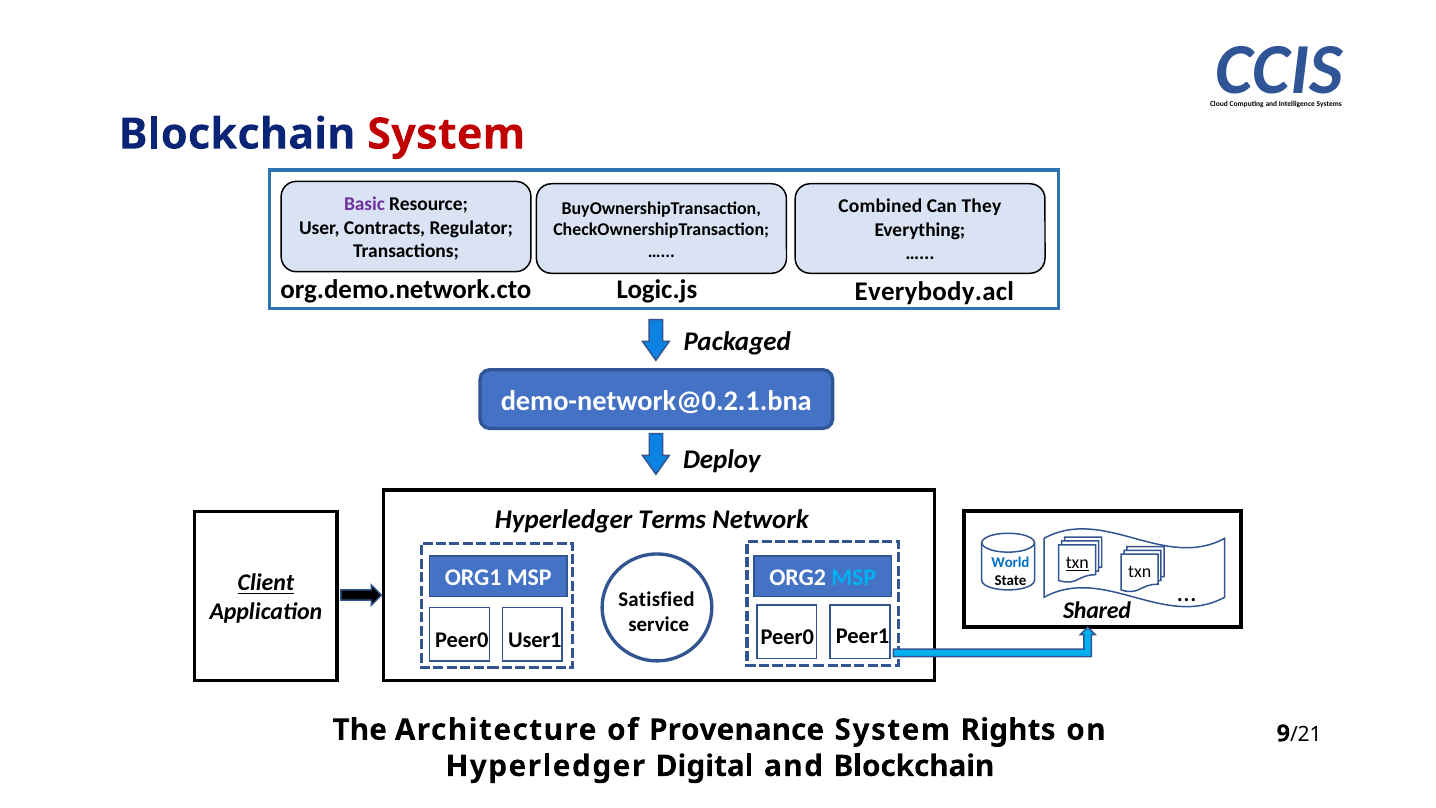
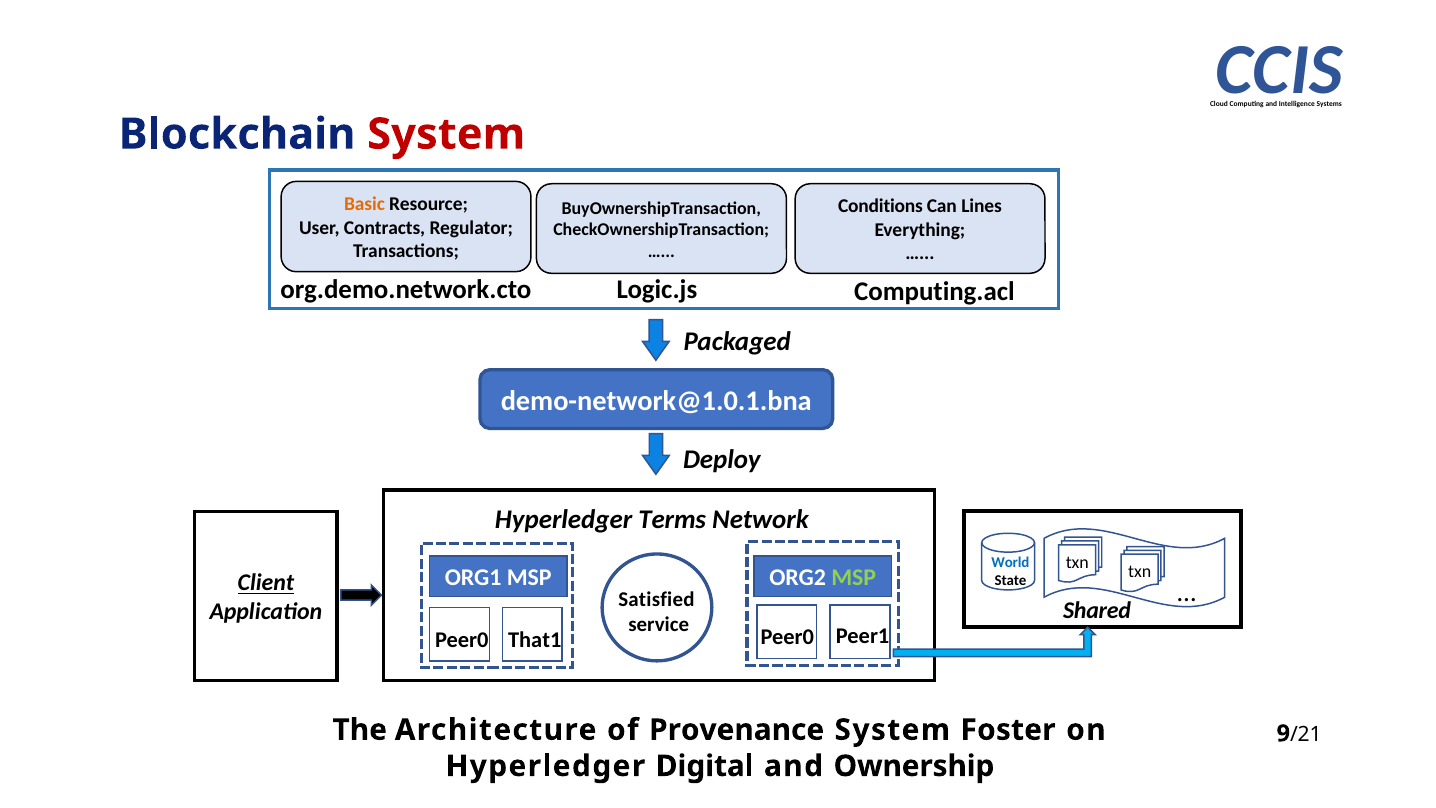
Basic colour: purple -> orange (365, 204)
Combined: Combined -> Conditions (880, 206)
They: They -> Lines (982, 206)
Everybody.acl: Everybody.acl -> Computing.acl (934, 291)
demo-network@0.2.1.bna: demo-network@0.2.1.bna -> demo-network@1.0.1.bna (656, 401)
txn underline: present -> none (1077, 562)
MSP colour: light blue -> light green (854, 578)
User1: User1 -> That1 (535, 640)
Rights: Rights -> Foster (1008, 730)
and Blockchain: Blockchain -> Ownership (914, 766)
